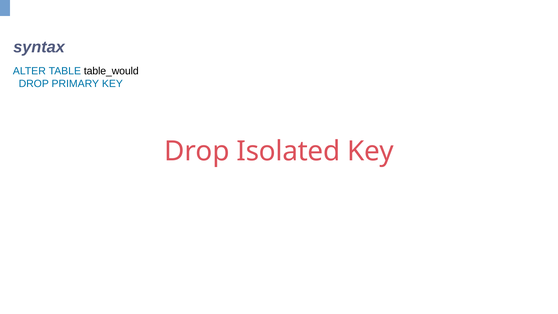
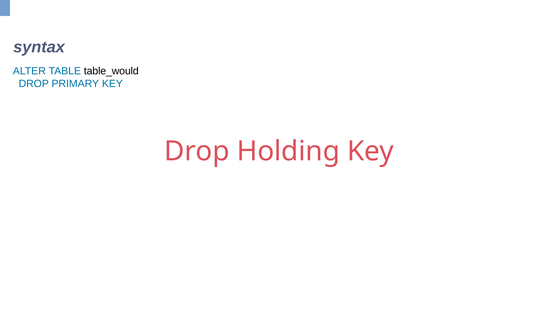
Isolated: Isolated -> Holding (288, 151)
